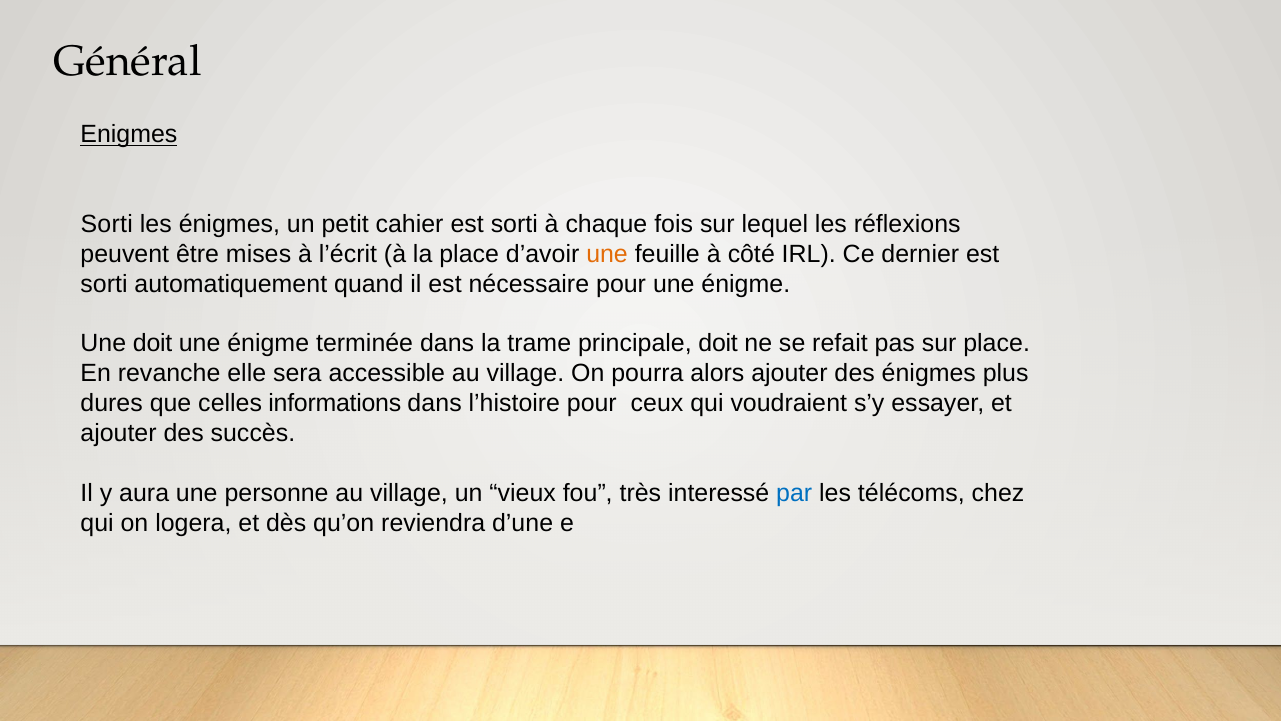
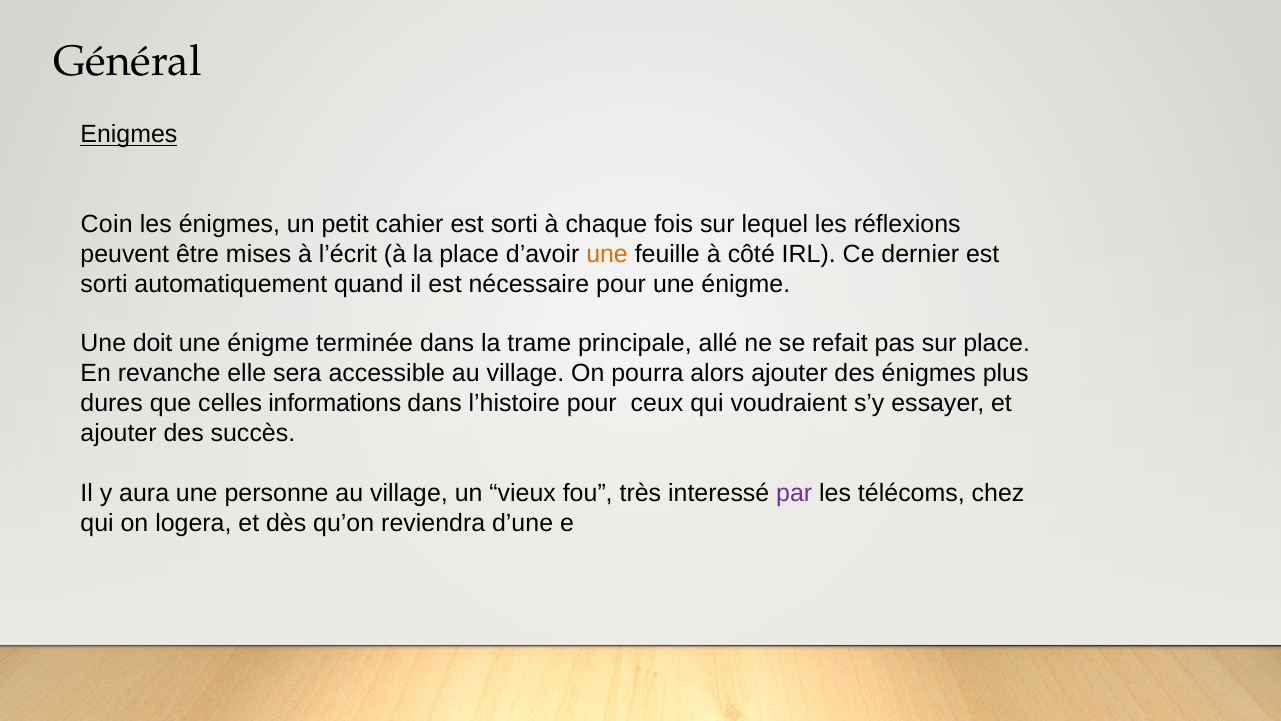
Sorti: Sorti -> Coin (107, 224)
principale doit: doit -> allé (718, 344)
par colour: blue -> purple (794, 493)
